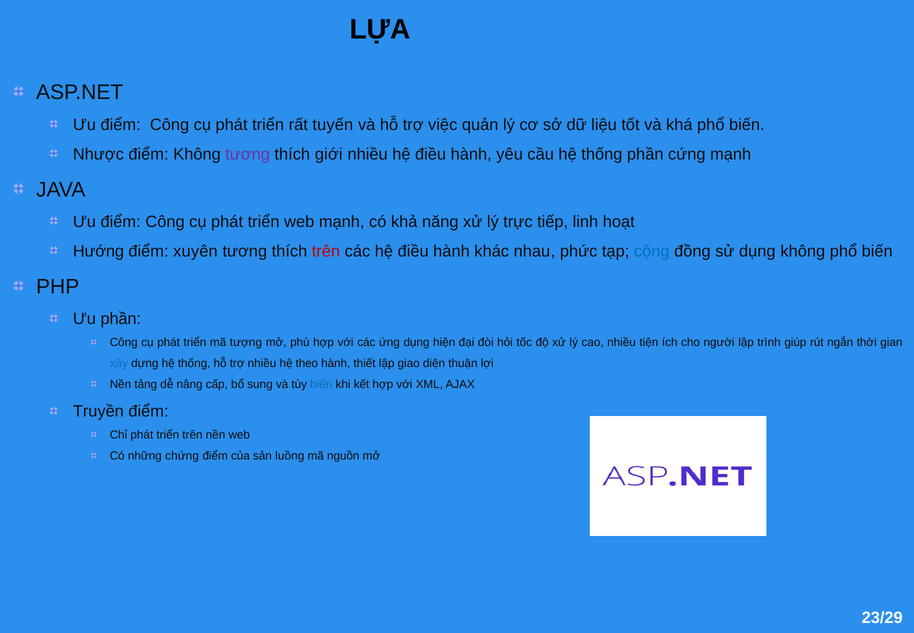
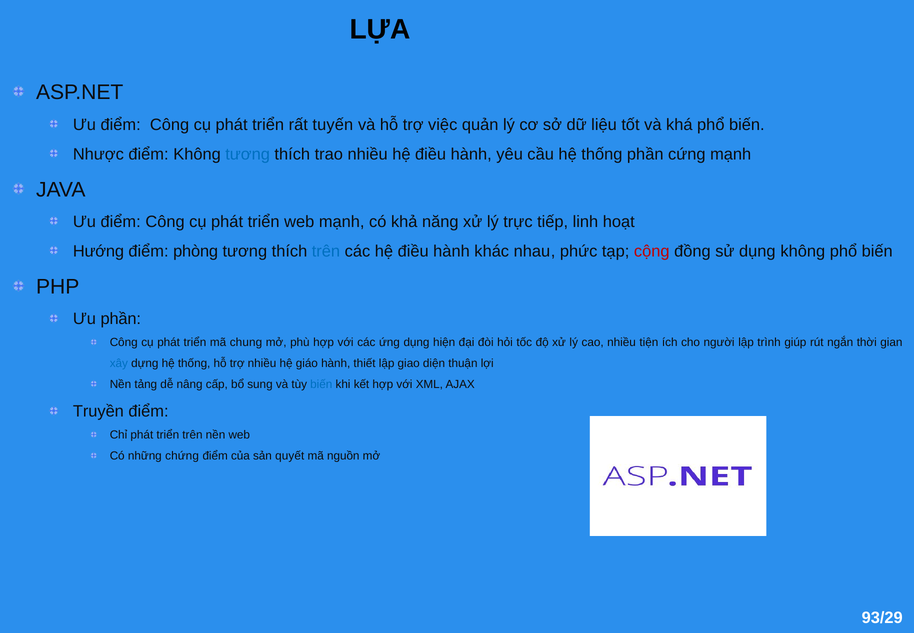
tương colour: purple -> blue (248, 154)
giới: giới -> trao (329, 154)
xuyên: xuyên -> phòng (196, 251)
trên colour: red -> blue (326, 251)
cộng colour: blue -> red (652, 251)
tượng: tượng -> chung (246, 342)
theo: theo -> giáo (307, 363)
luồng: luồng -> quyết (290, 456)
23/29: 23/29 -> 93/29 (882, 618)
